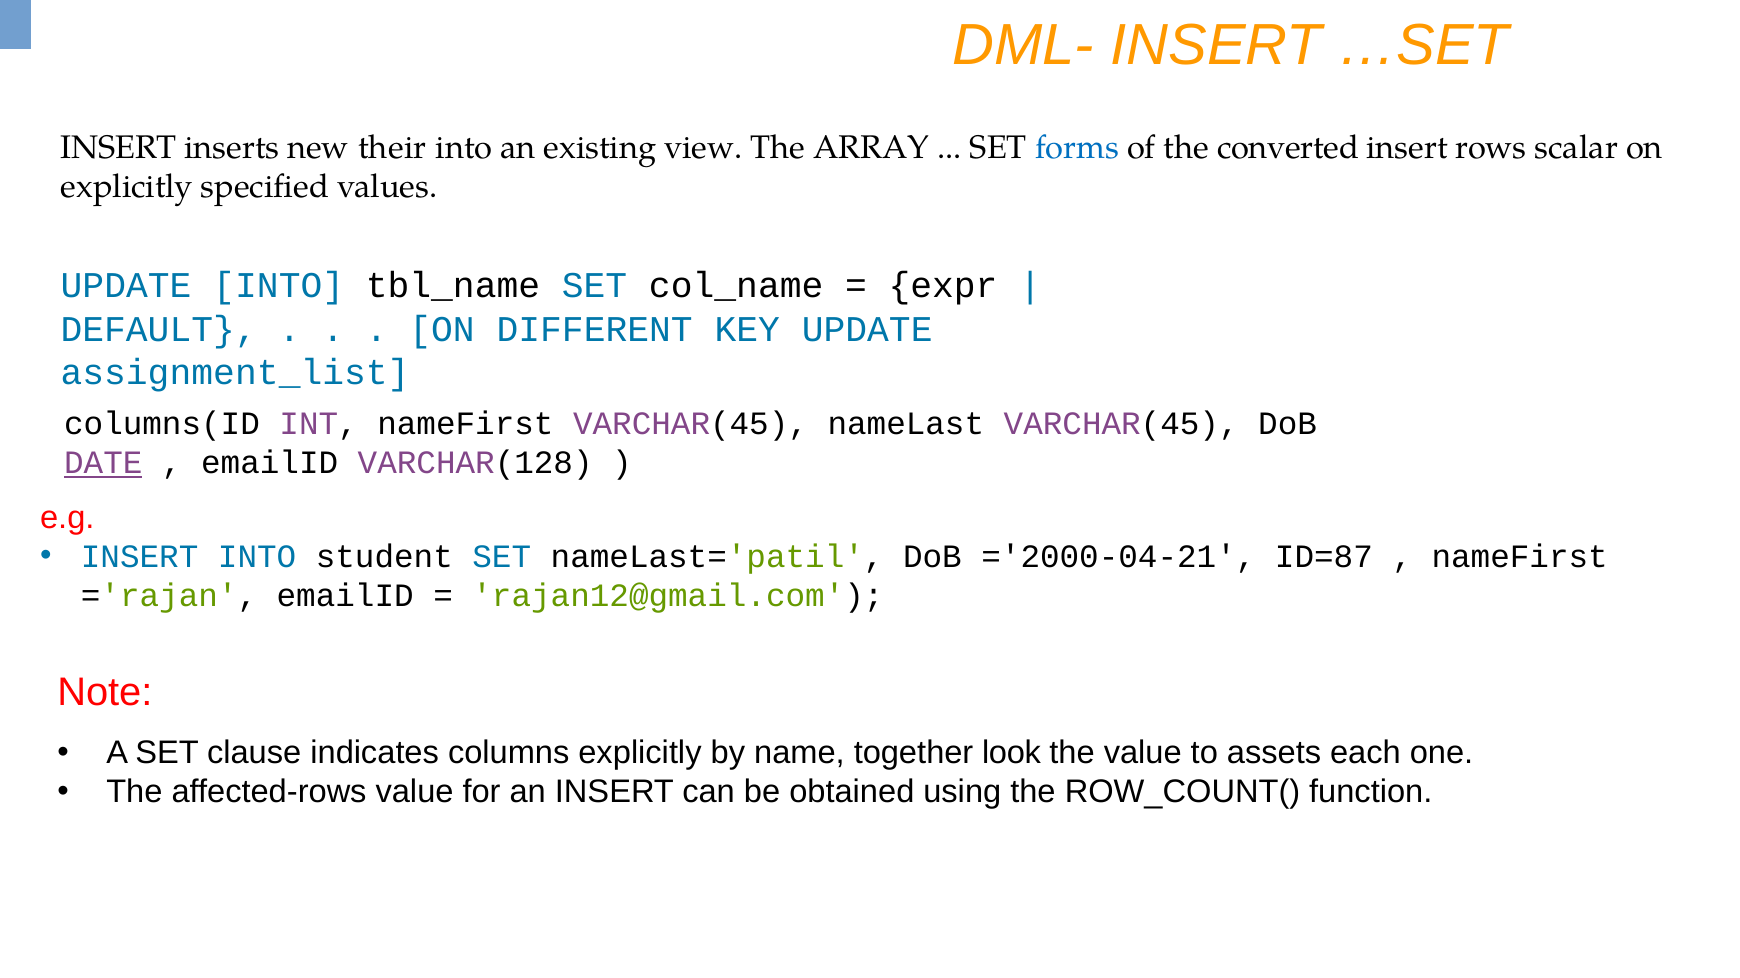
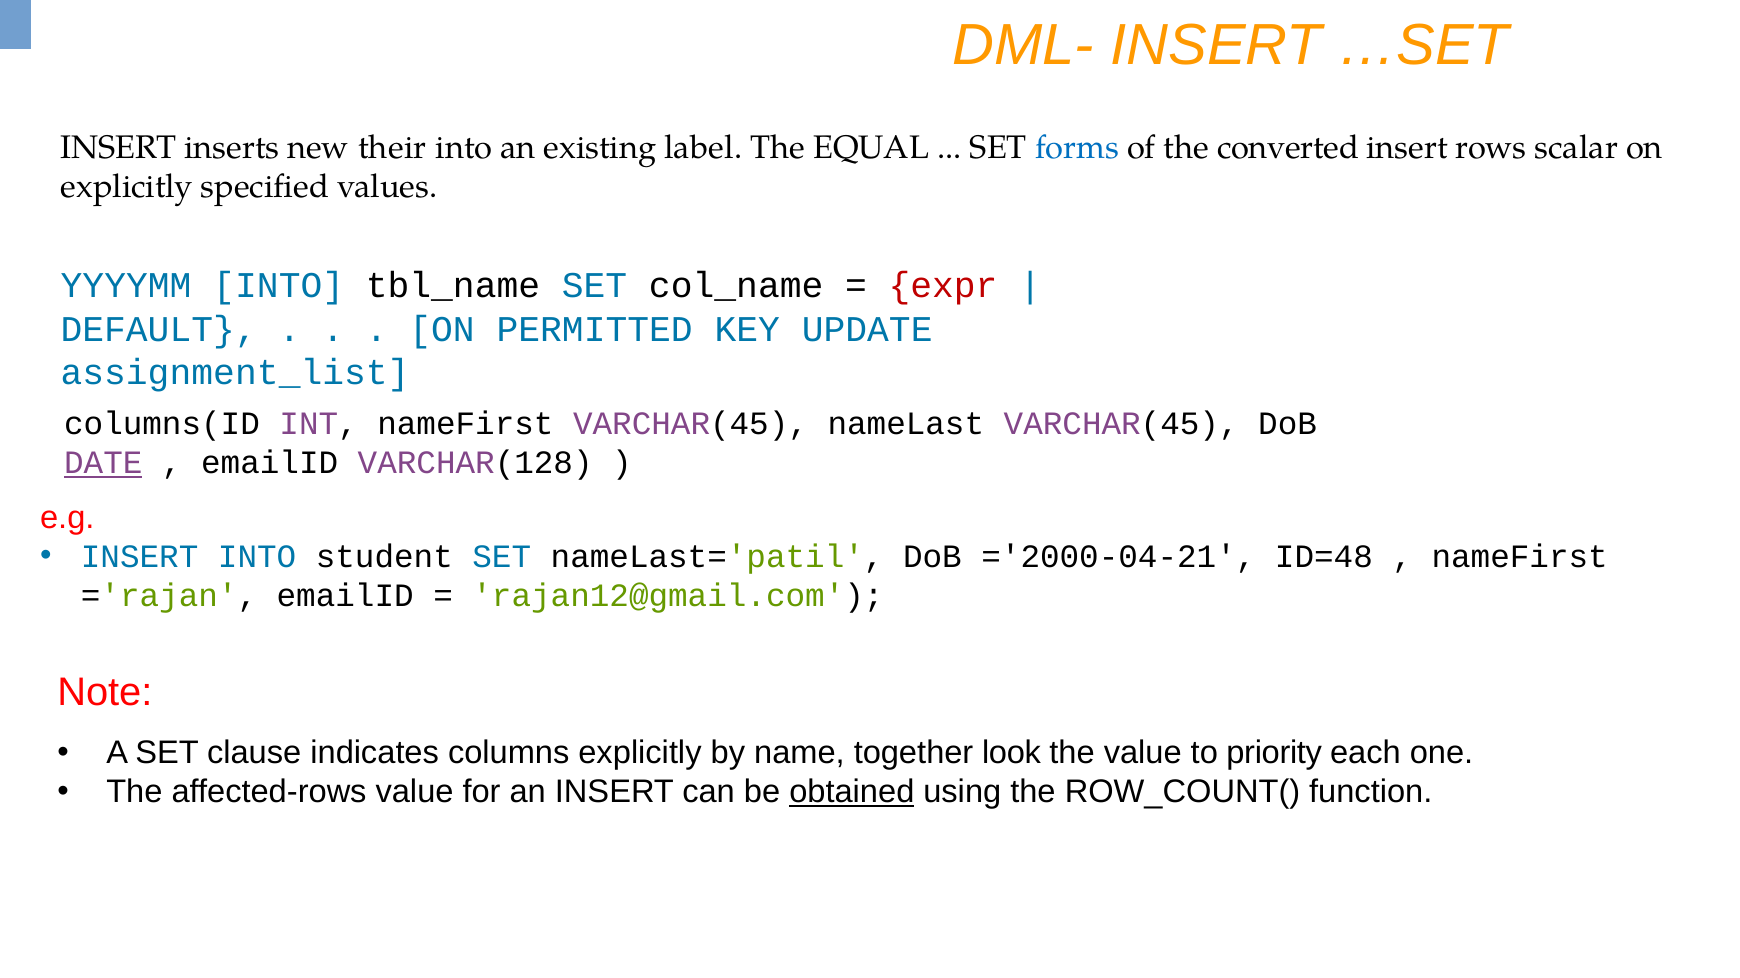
view: view -> label (703, 148)
ARRAY: ARRAY -> EQUAL (871, 148)
UPDATE: UPDATE -> YYYYMM (126, 286)
expr colour: black -> red (943, 286)
DIFFERENT: DIFFERENT -> PERMITTED (595, 330)
ID=87: ID=87 -> ID=48 (1324, 557)
assets: assets -> priority (1274, 754)
obtained underline: none -> present (852, 793)
